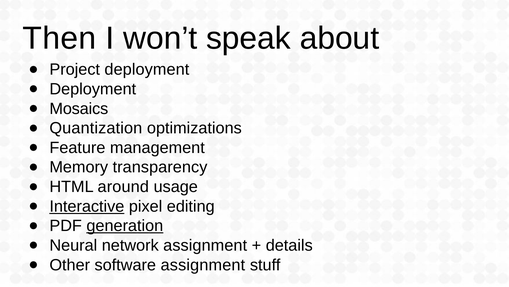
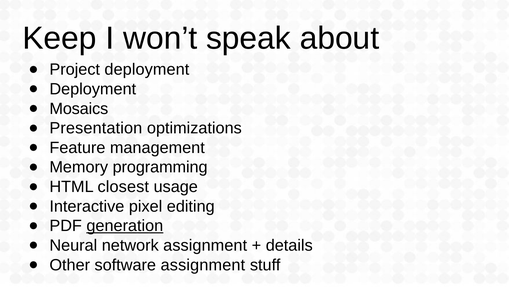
Then: Then -> Keep (60, 38)
Quantization: Quantization -> Presentation (96, 128)
transparency: transparency -> programming (160, 167)
around: around -> closest (123, 186)
Interactive underline: present -> none (87, 206)
